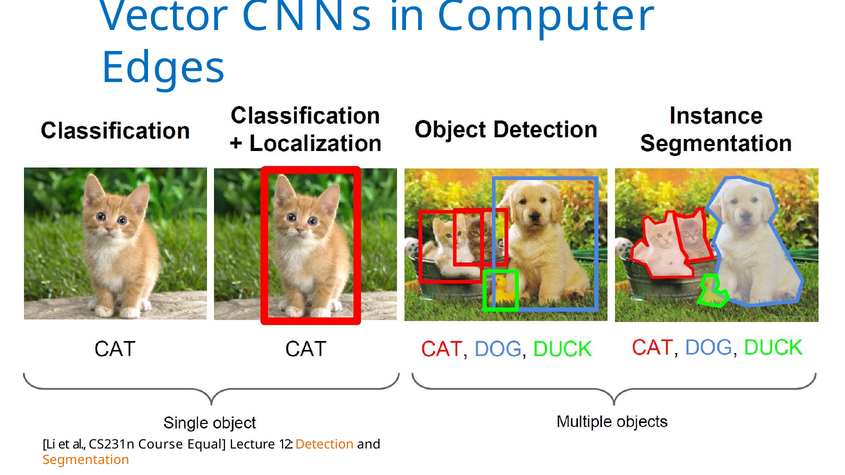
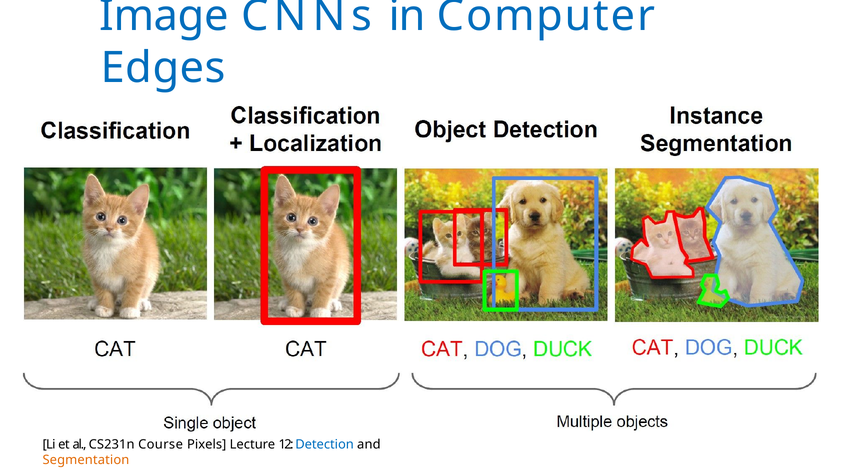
Vector: Vector -> Image (164, 16)
Equal: Equal -> Pixels (207, 445)
Detection colour: orange -> blue (325, 445)
